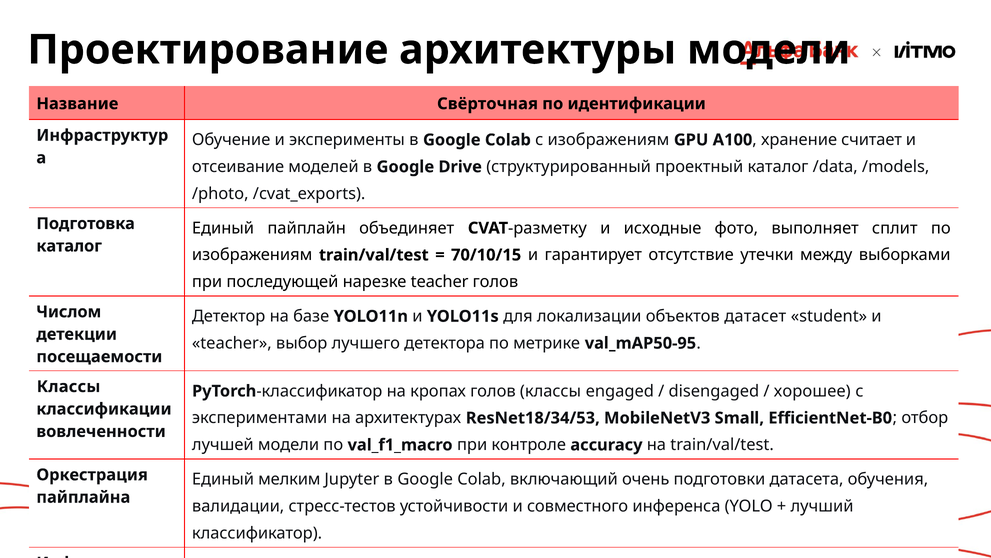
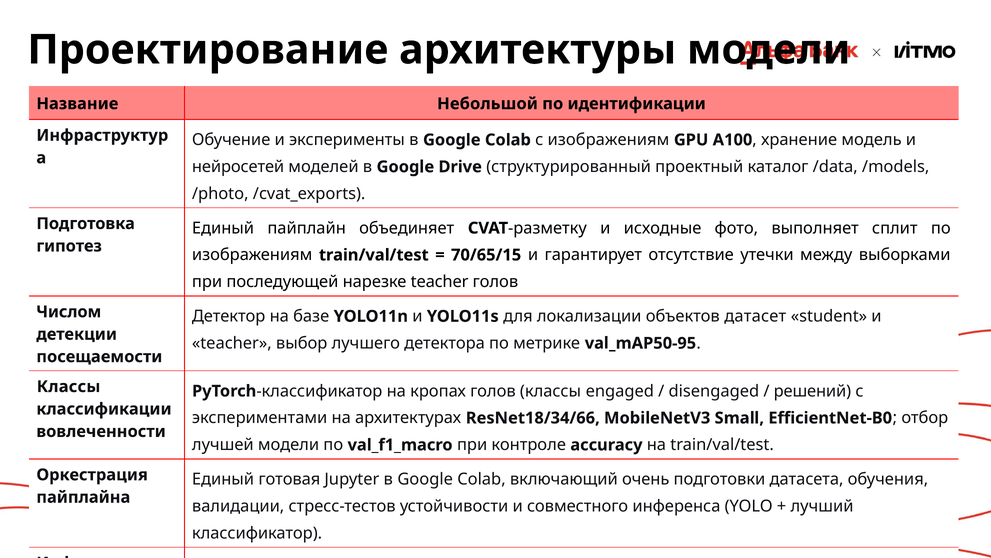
Свёрточная: Свёрточная -> Небольшой (488, 104)
хранение считает: считает -> модель (872, 140)
отсеивание: отсеивание -> нейросетей (238, 167)
каталог: каталог -> гипотез (69, 246)
70/10/15: 70/10/15 -> 70/65/15 (486, 255)
хорошее: хорошее -> решений (812, 391)
ResNet18/34/53: ResNet18/34/53 -> ResNet18/34/66 (533, 418)
мелким: мелким -> готовая (289, 479)
